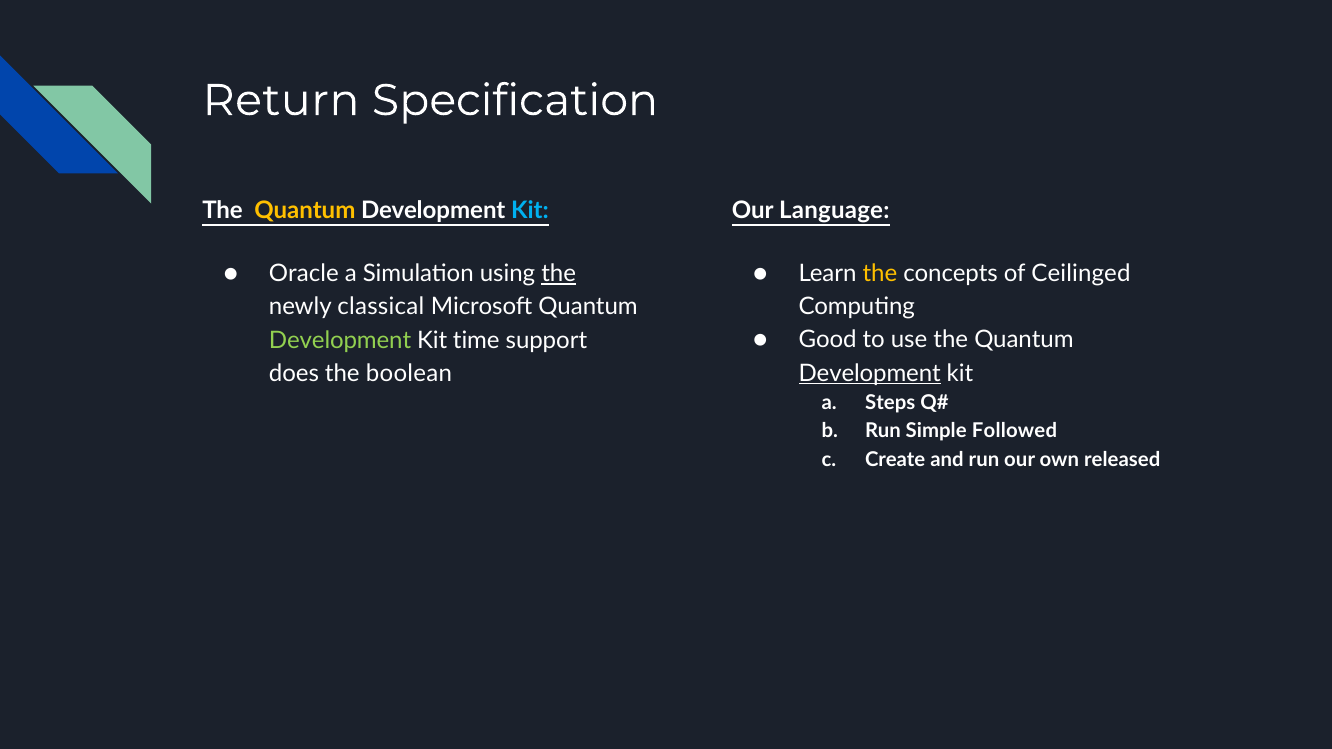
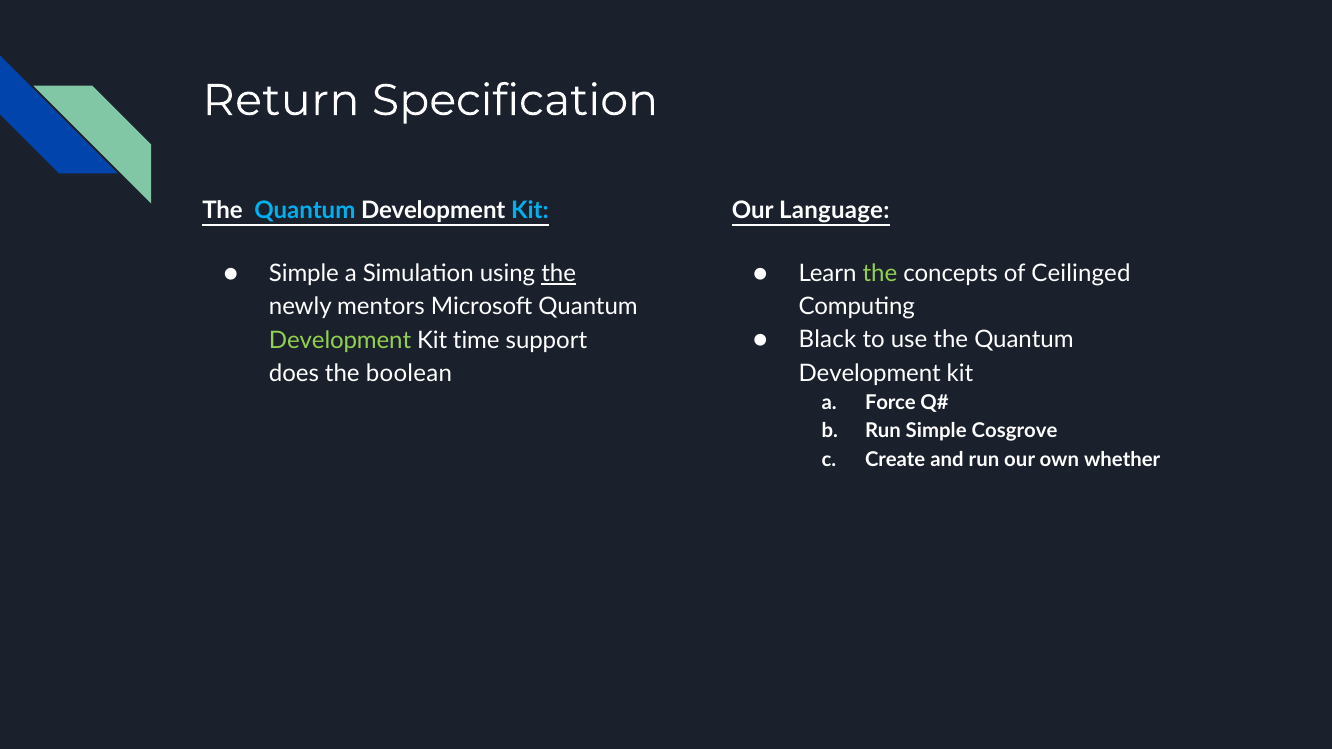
Quantum colour: yellow -> light blue (305, 211)
the colour: yellow -> light green (880, 274)
Oracle: Oracle -> Simple (304, 274)
classical: classical -> mentors (381, 307)
Good: Good -> Black (827, 340)
Development underline: present -> none (870, 373)
Steps: Steps -> Force (890, 403)
Followed: Followed -> Cosgrove (1015, 431)
released: released -> whether (1122, 459)
